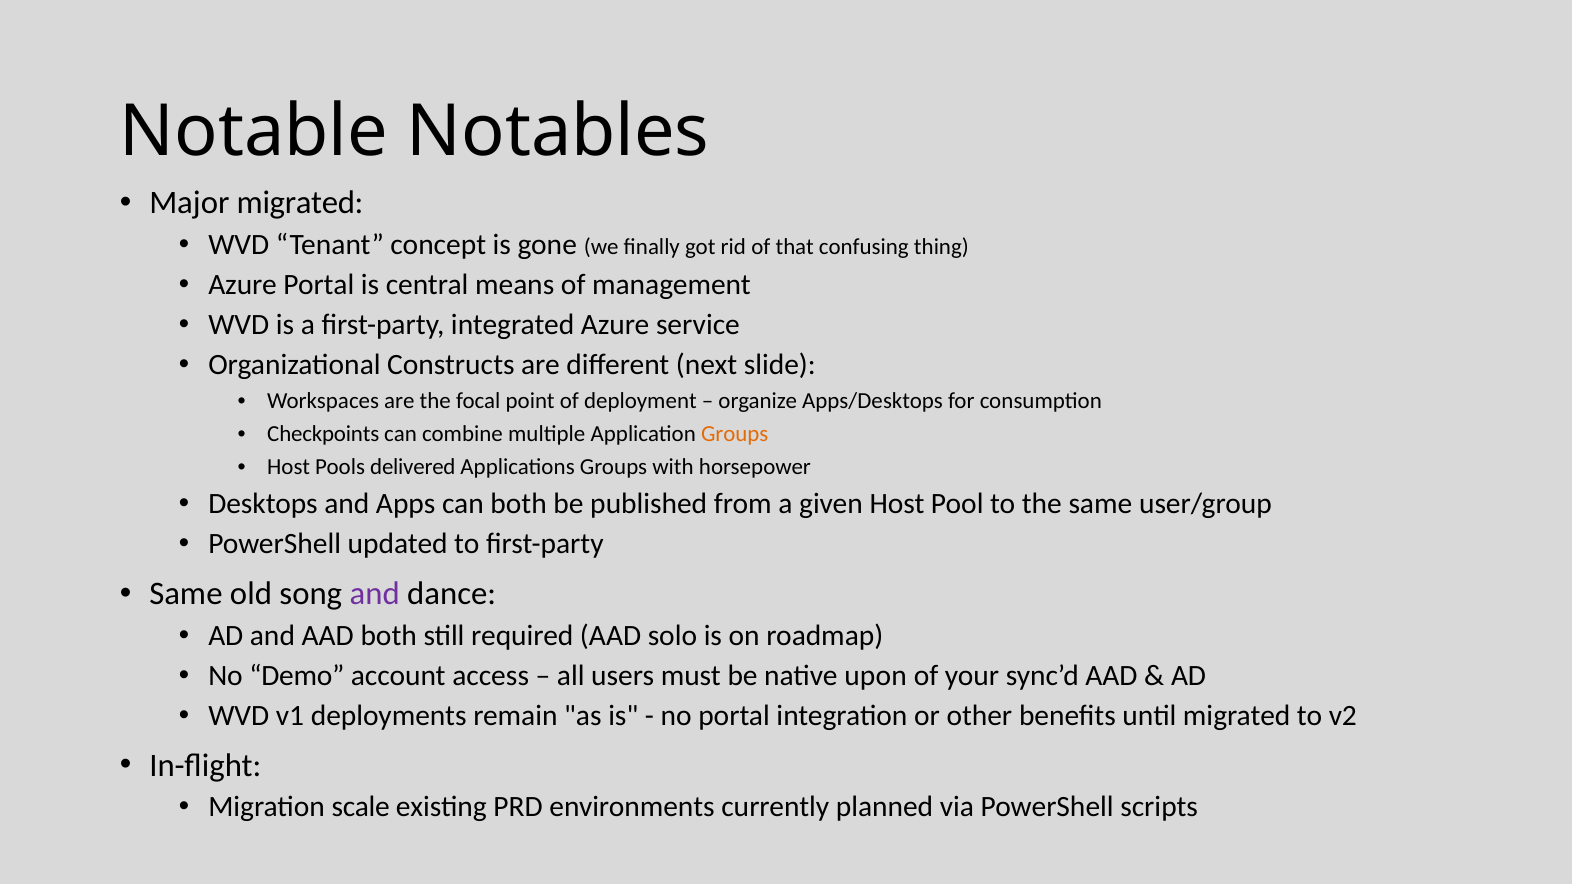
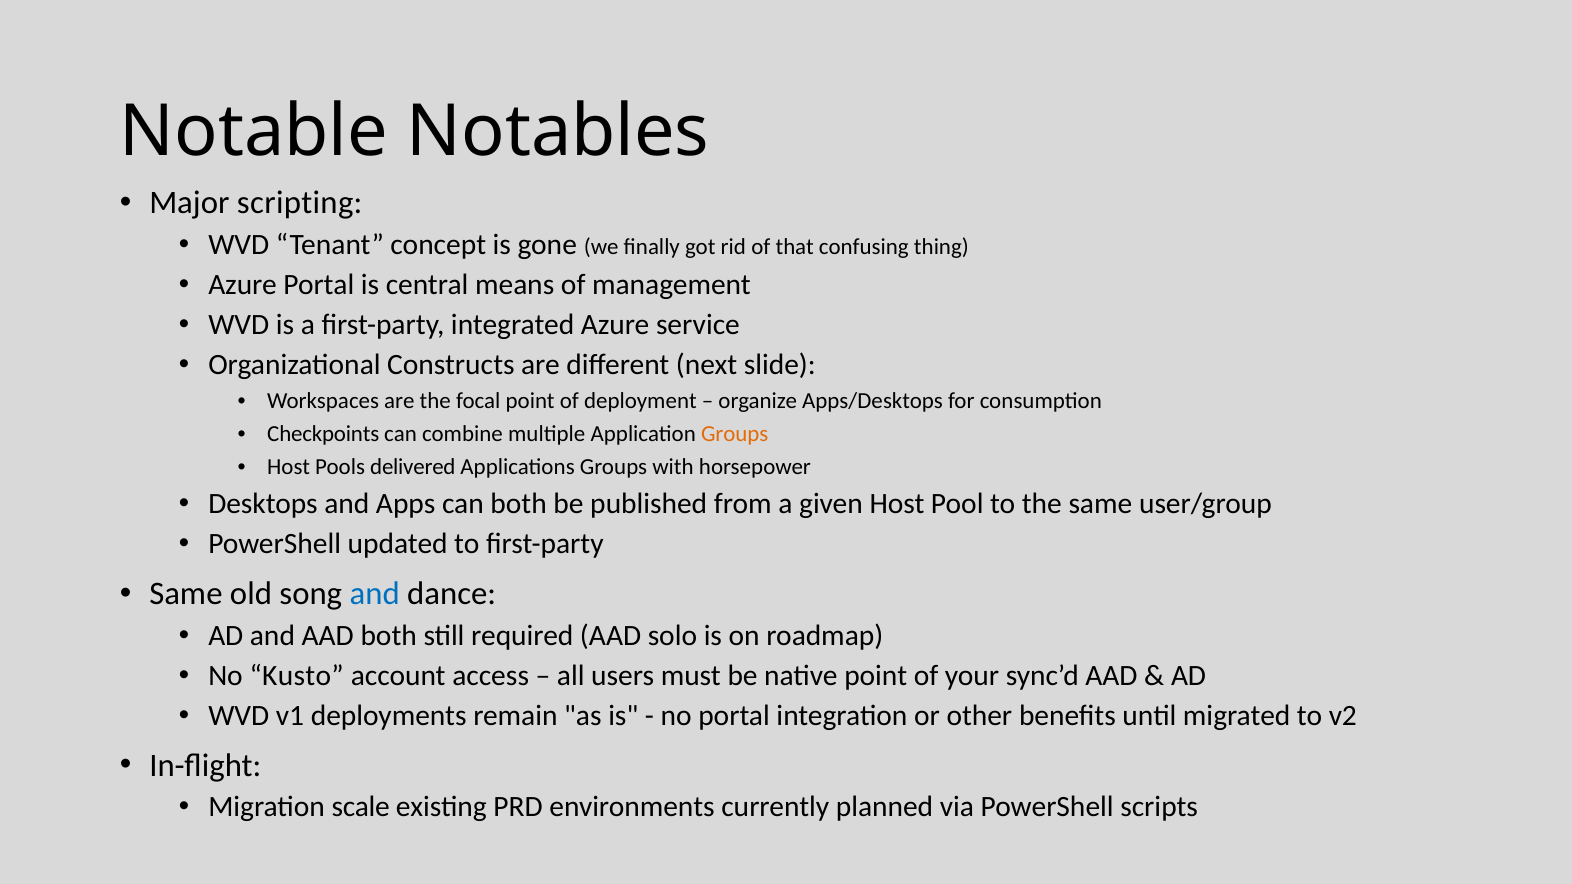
Major migrated: migrated -> scripting (300, 203)
and colour: purple -> blue (375, 594)
Demo: Demo -> Kusto (297, 676)
native upon: upon -> point (876, 676)
